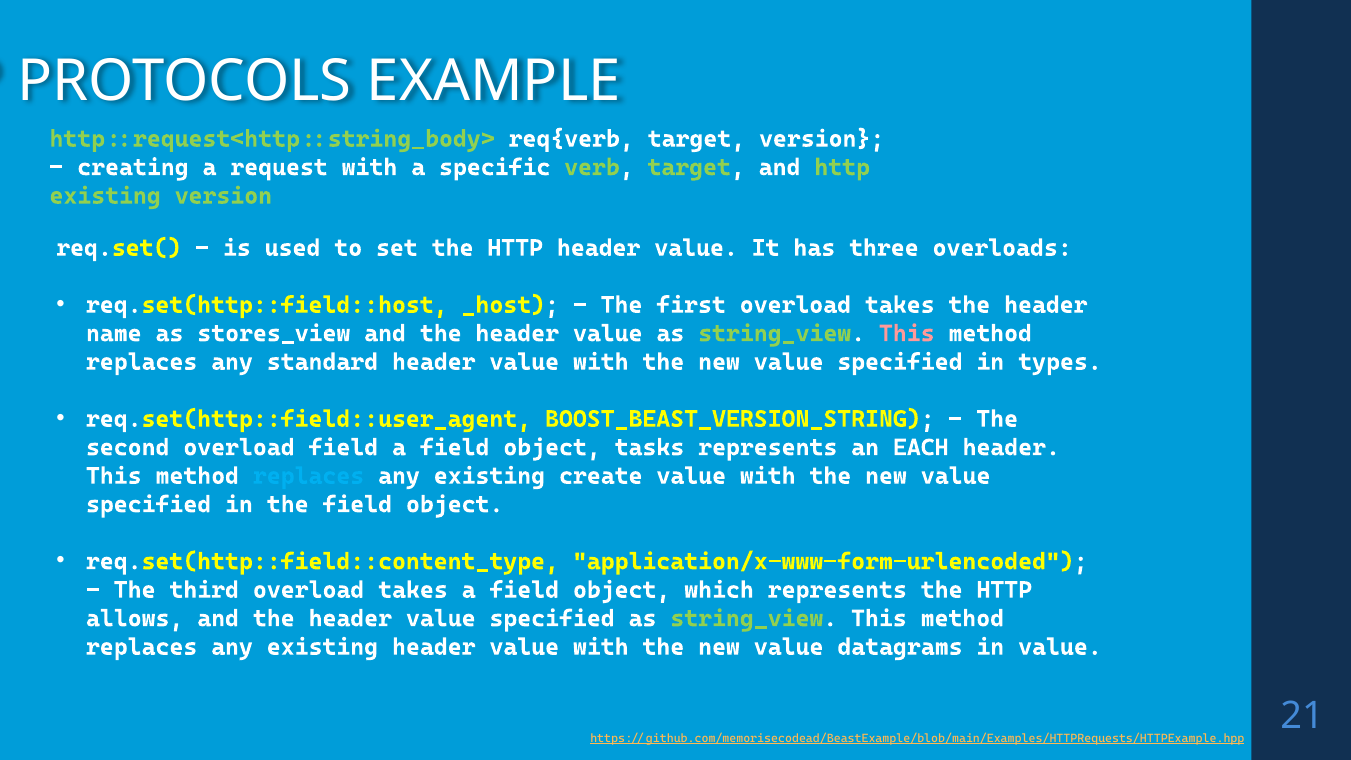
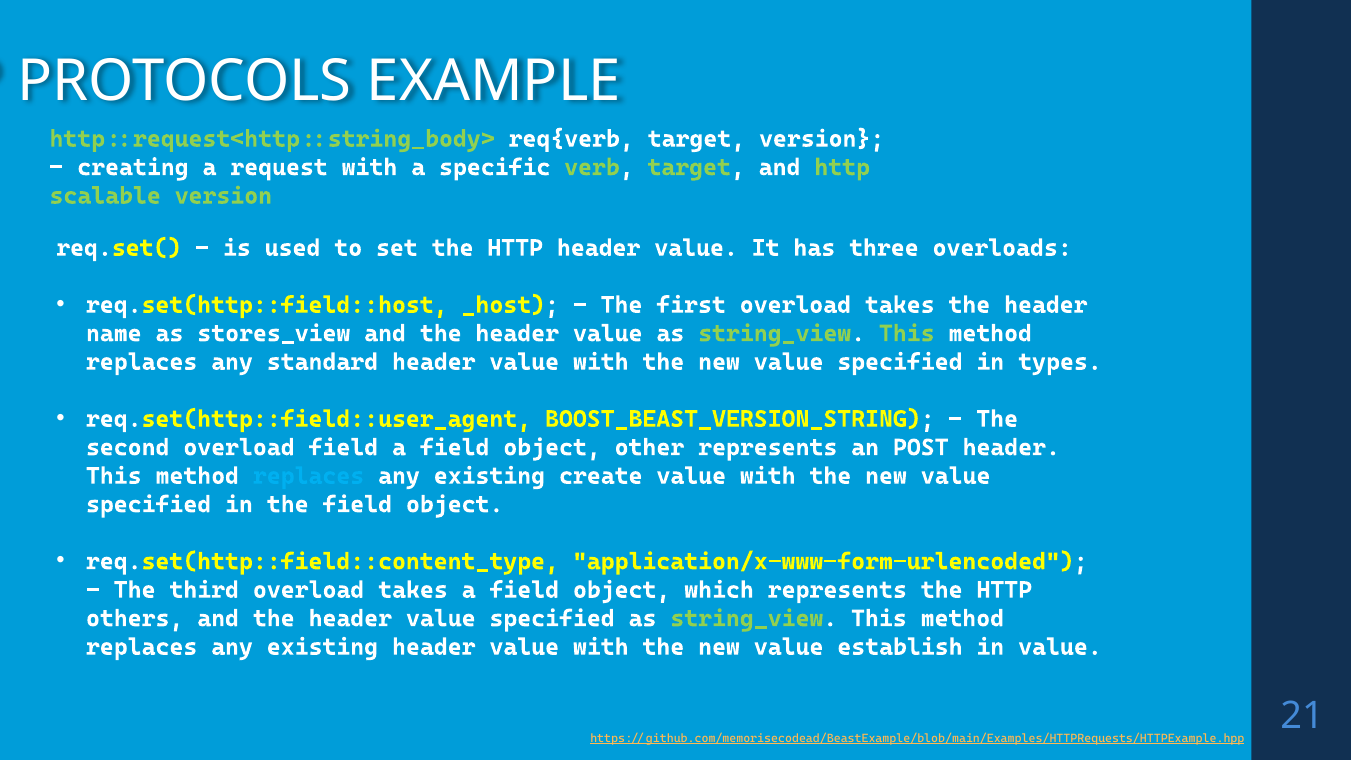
existing: existing -> scalable (105, 196)
This colour: pink -> light green (907, 333)
tasks: tasks -> other (649, 447)
EACH: EACH -> POST (921, 447)
allows: allows -> others (135, 618)
datagrams: datagrams -> establish (900, 647)
